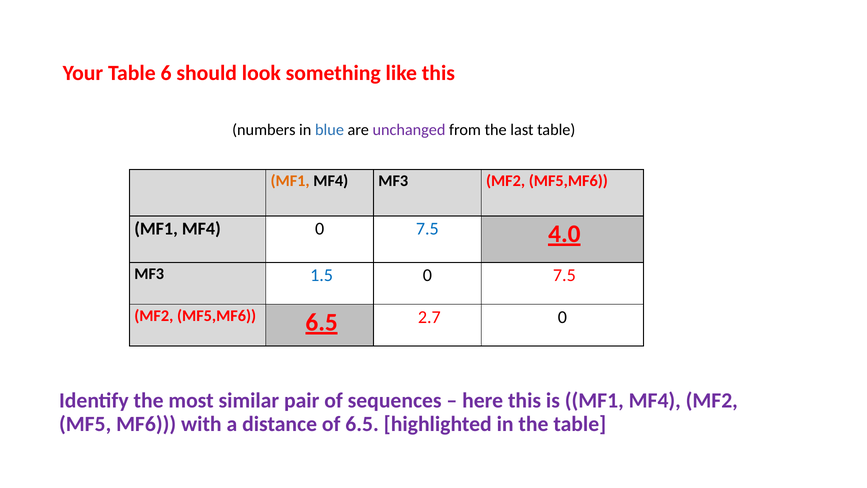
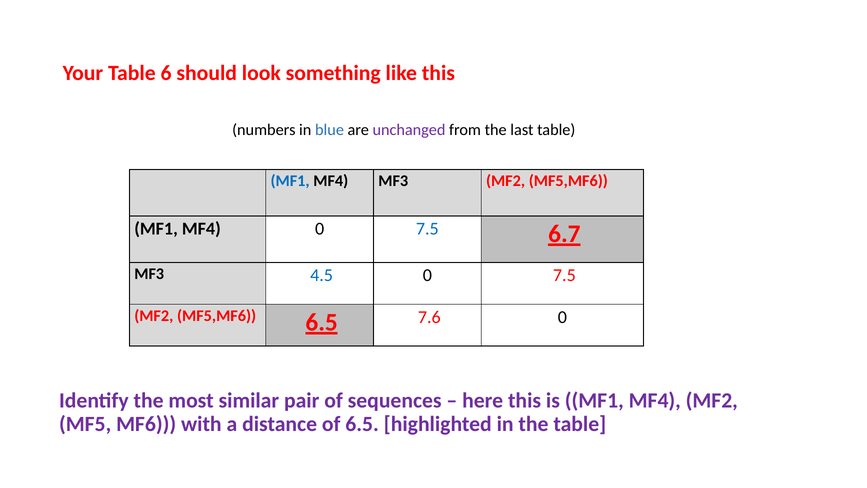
MF1 colour: orange -> blue (290, 181)
4.0: 4.0 -> 6.7 (564, 234)
1.5: 1.5 -> 4.5 (322, 275)
2.7: 2.7 -> 7.6 (429, 317)
